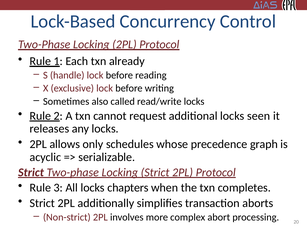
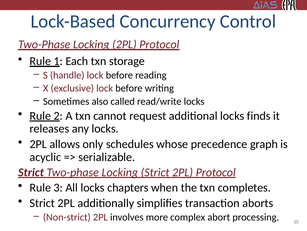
already: already -> storage (127, 61)
seen: seen -> finds (259, 115)
